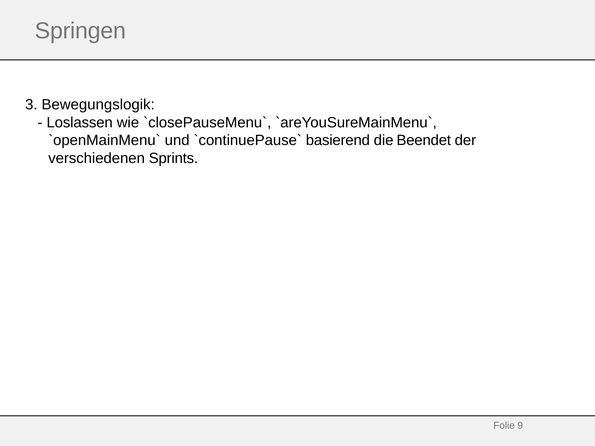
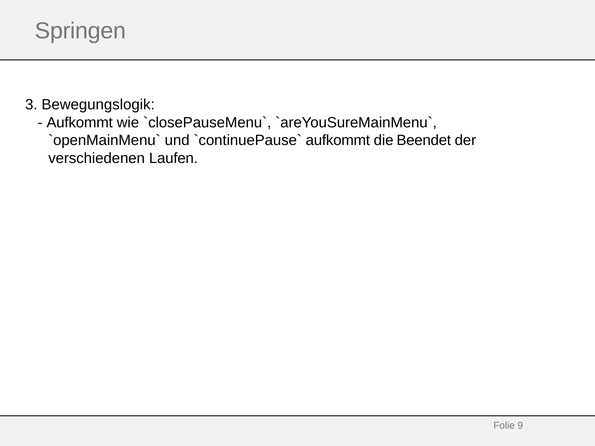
Loslassen: Loslassen -> Aufkommt (80, 123)
basierend: basierend -> aufkommt (338, 140)
Sprints: Sprints -> Laufen (173, 158)
